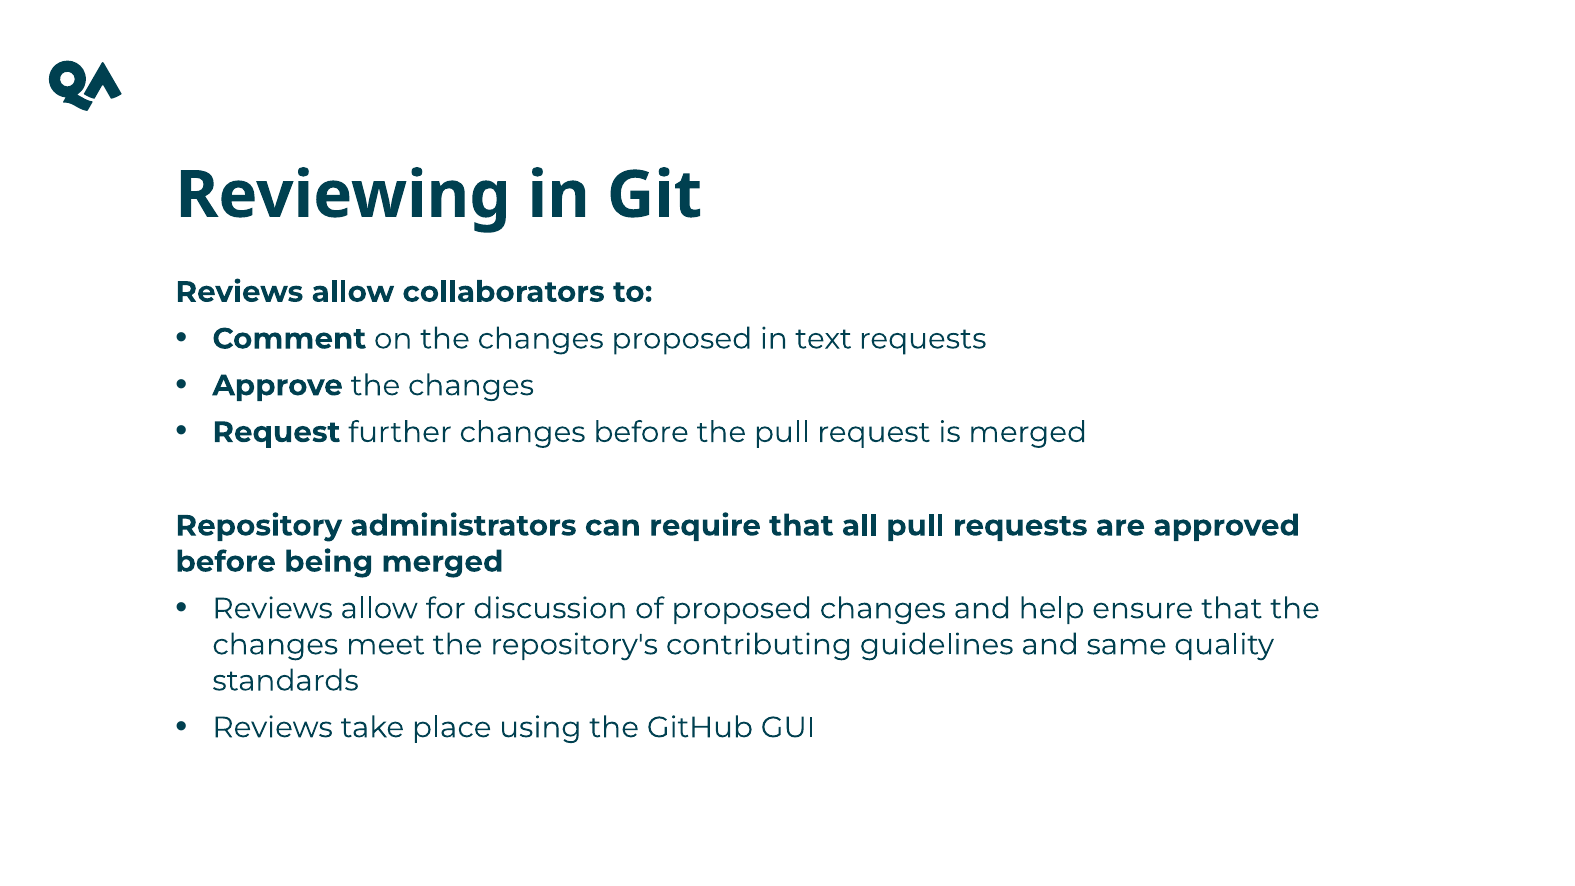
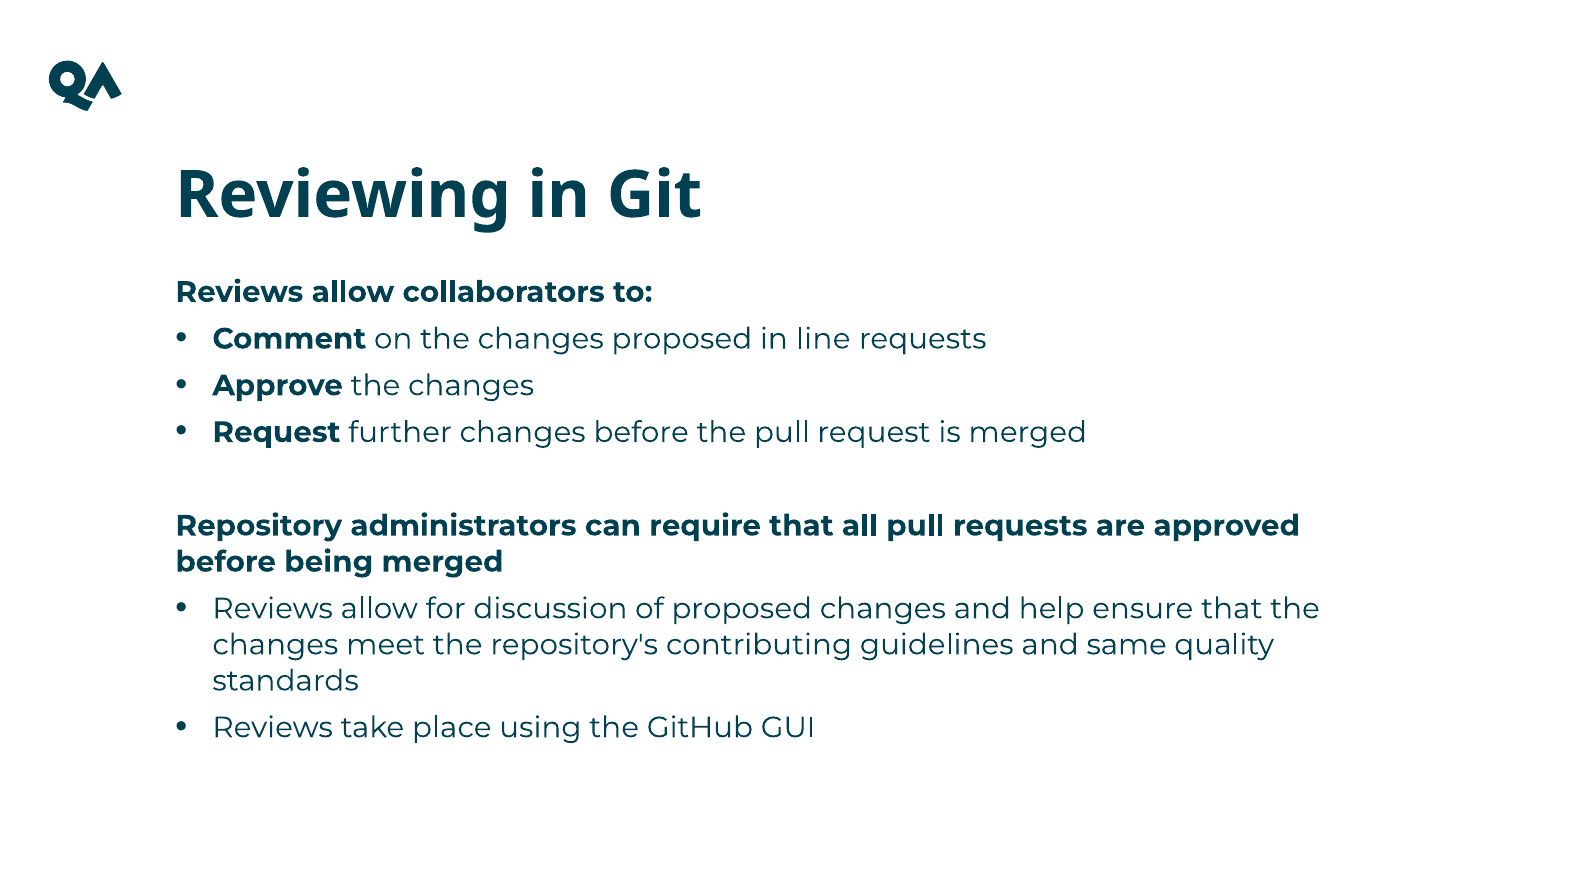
text: text -> line (823, 339)
